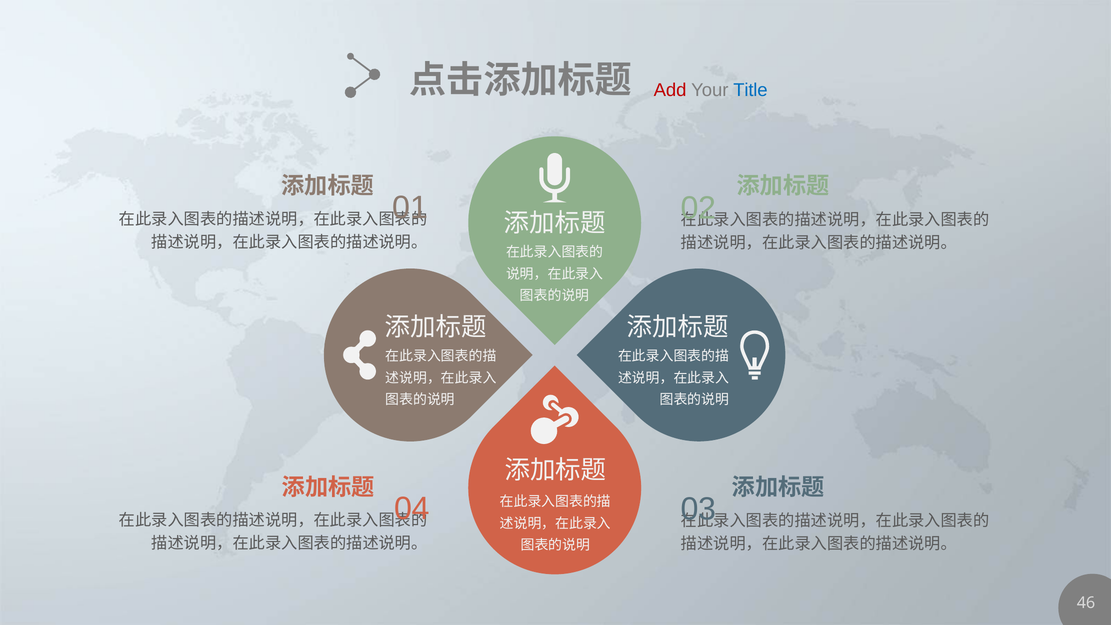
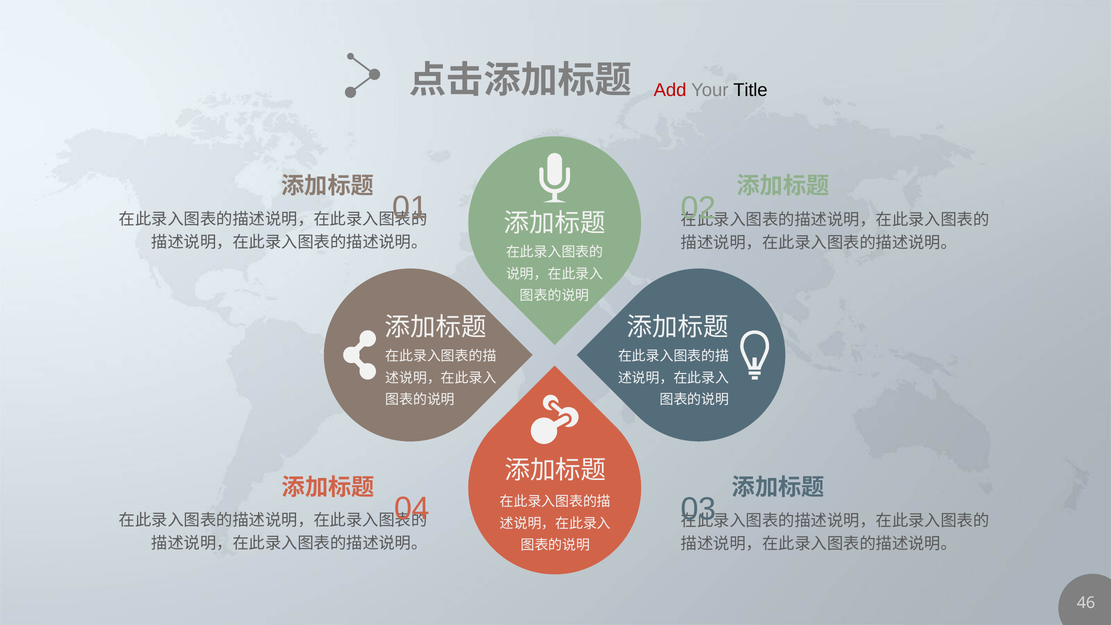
Title colour: blue -> black (750, 90)
